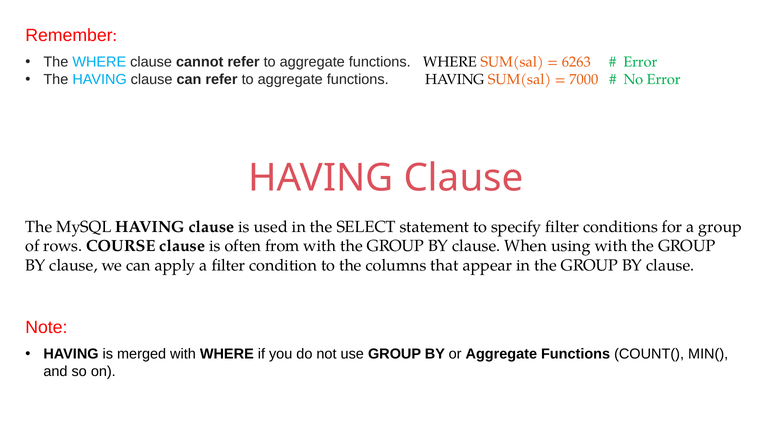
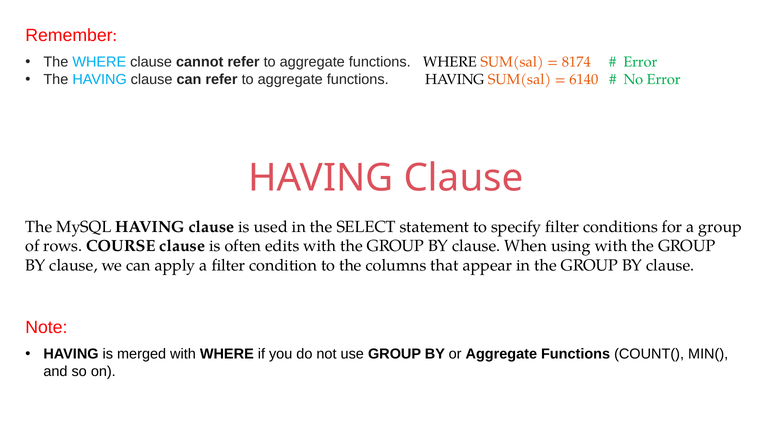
6263: 6263 -> 8174 (576, 62)
7000: 7000 -> 6140 (584, 80)
from: from -> edits (282, 246)
